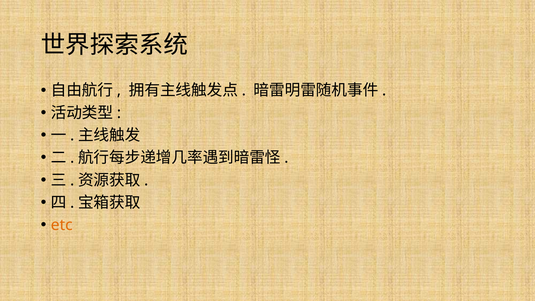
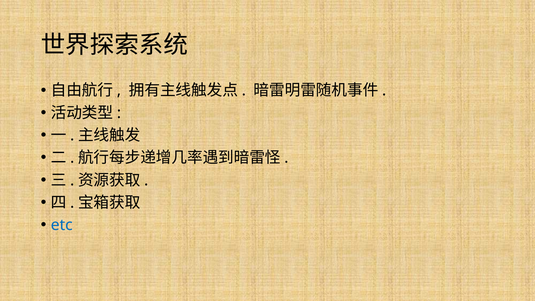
etc colour: orange -> blue (62, 225)
